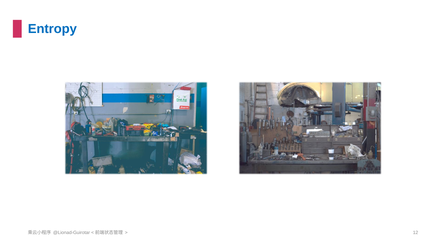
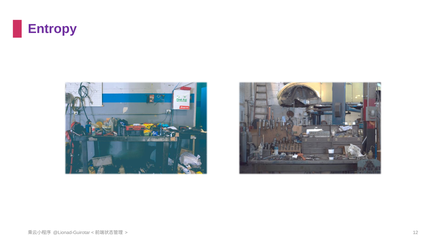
Entropy colour: blue -> purple (52, 29)
